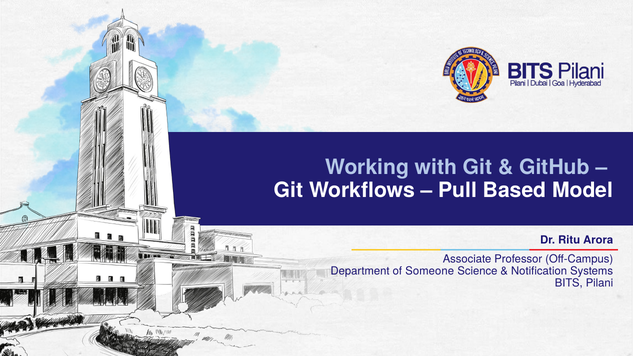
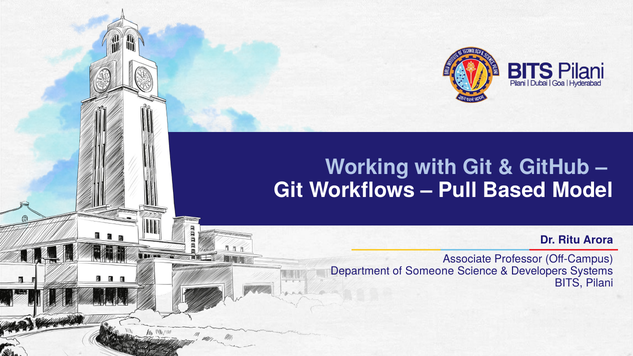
Notification: Notification -> Developers (539, 271)
